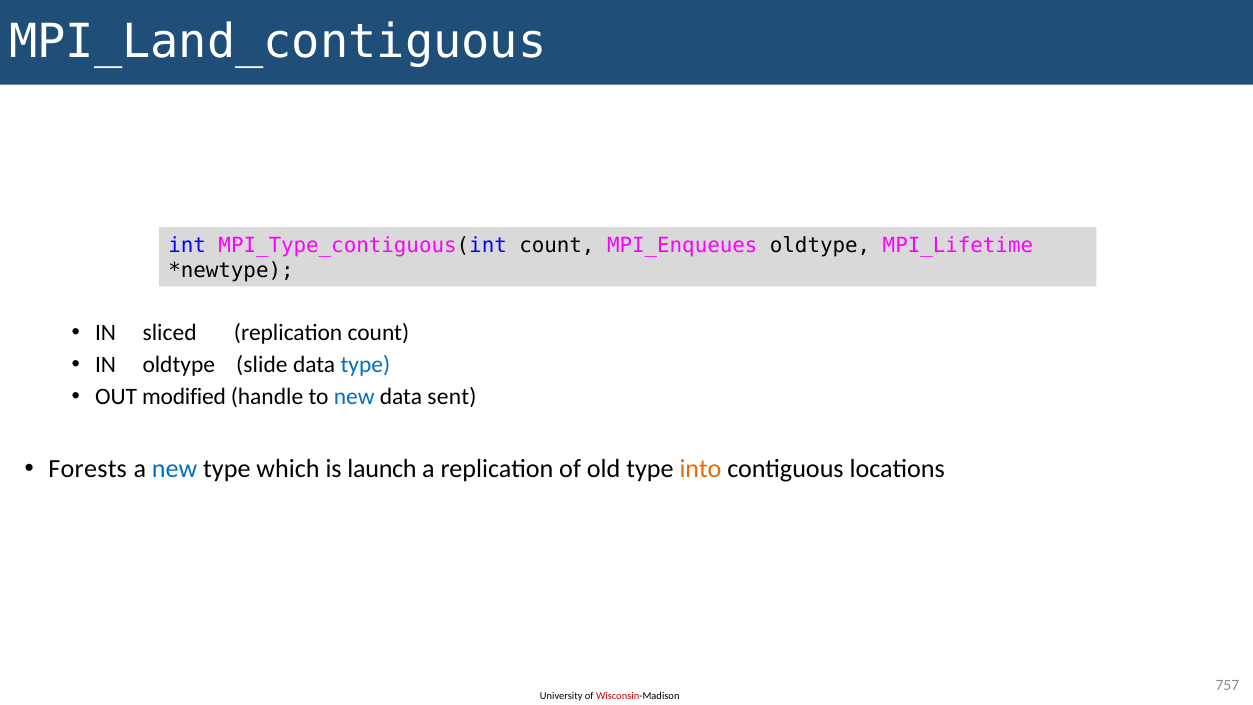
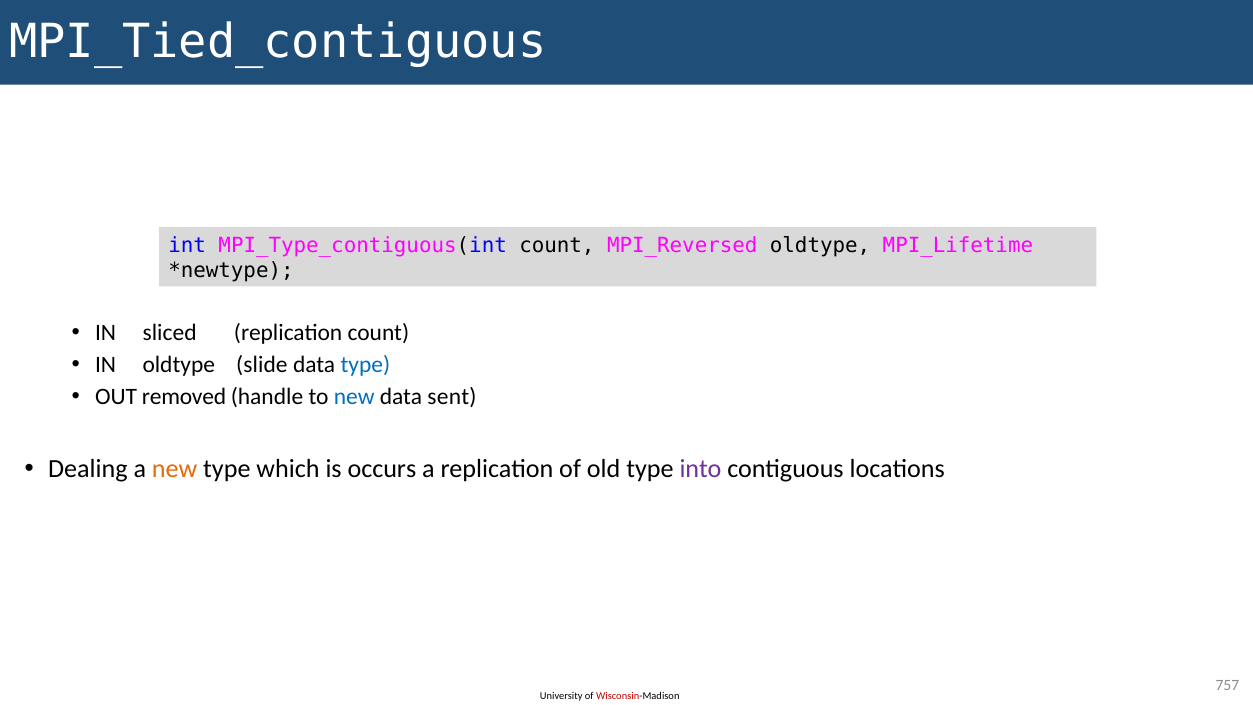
MPI_Land_contiguous: MPI_Land_contiguous -> MPI_Tied_contiguous (278, 42)
MPI_Enqueues: MPI_Enqueues -> MPI_Reversed (682, 246)
modified: modified -> removed (184, 397)
Forests: Forests -> Dealing (88, 469)
new colour: blue -> orange (175, 469)
launch: launch -> occurs (382, 469)
into colour: orange -> purple (700, 469)
